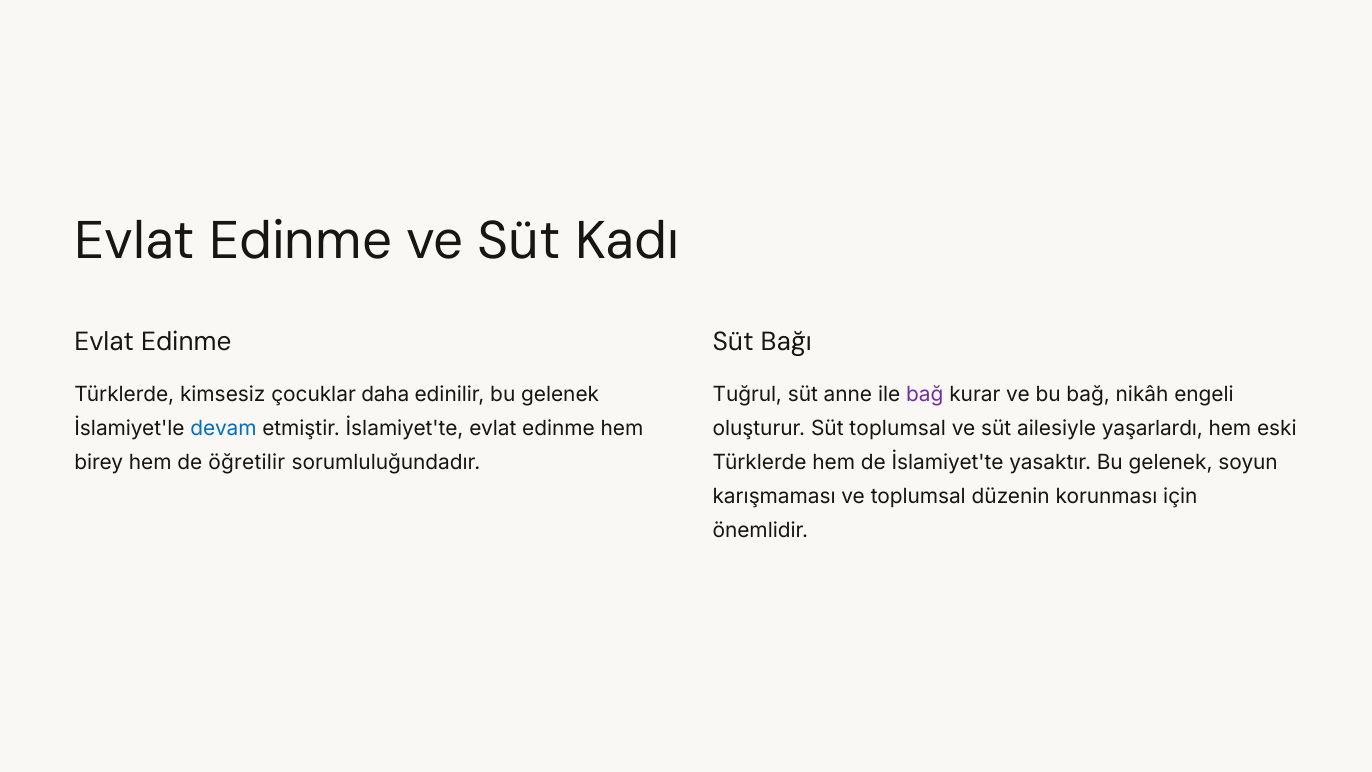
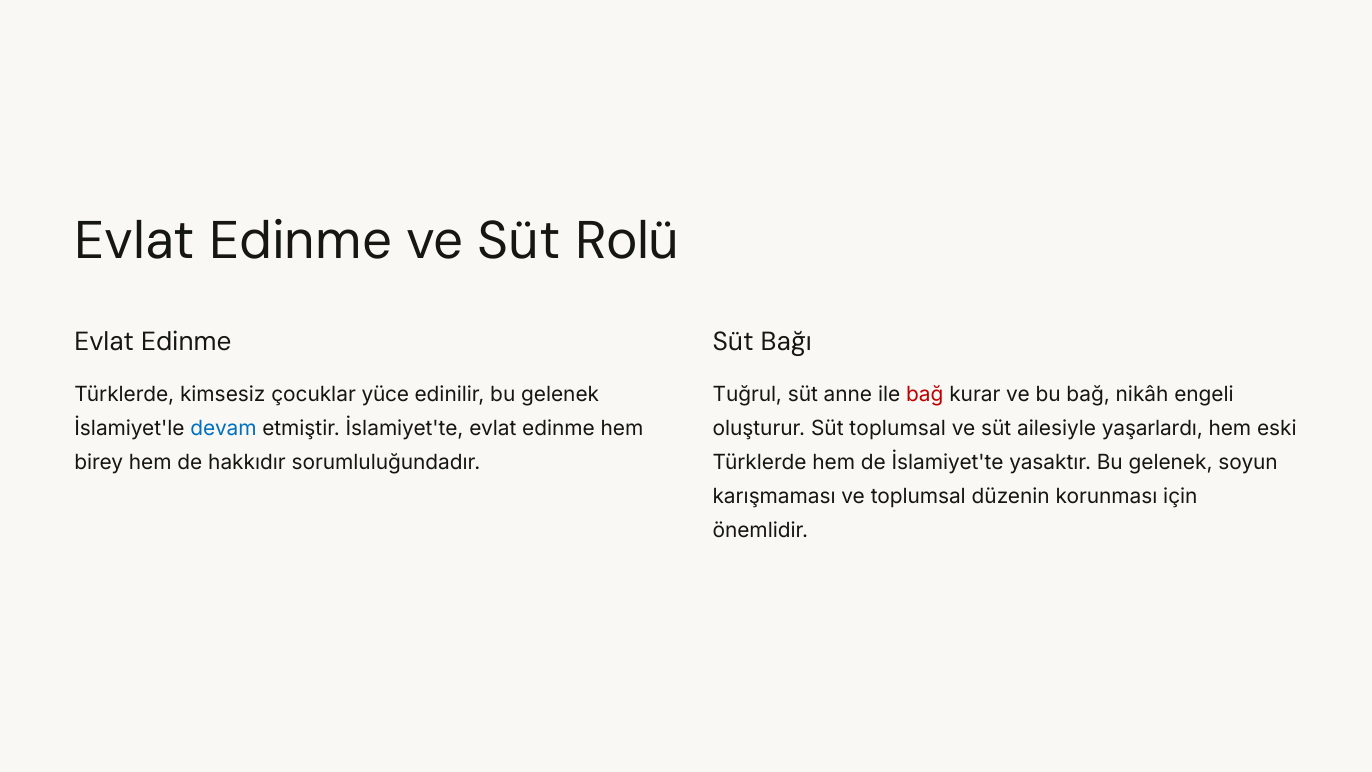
Kadı: Kadı -> Rolü (627, 241)
daha: daha -> yüce (385, 395)
bağ colour: purple -> red (925, 395)
öğretilir: öğretilir -> hakkıdır (247, 463)
